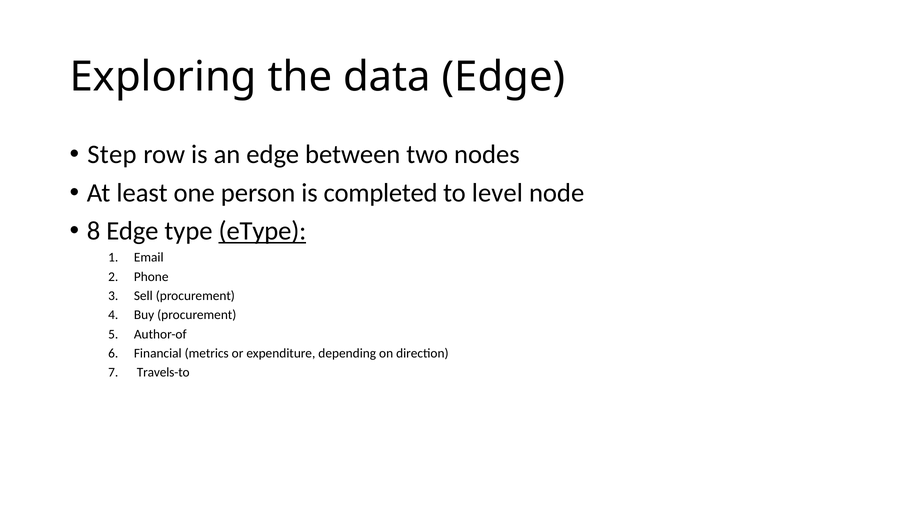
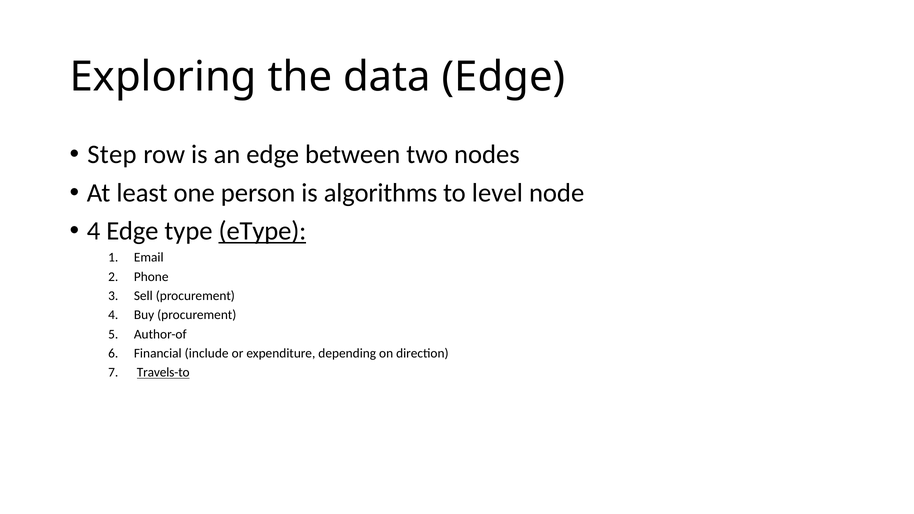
completed: completed -> algorithms (381, 193)
8: 8 -> 4 (94, 231)
metrics: metrics -> include (207, 353)
Travels-to underline: none -> present (163, 373)
